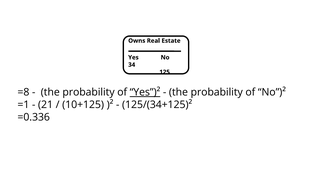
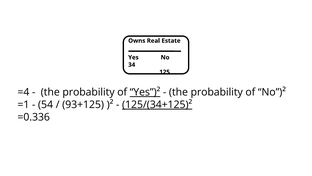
=8: =8 -> =4 (23, 92)
21: 21 -> 54 (46, 104)
10+125: 10+125 -> 93+125 (83, 104)
125/(34+125)² underline: none -> present (157, 104)
